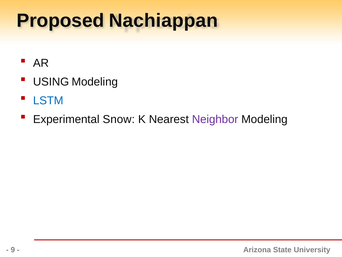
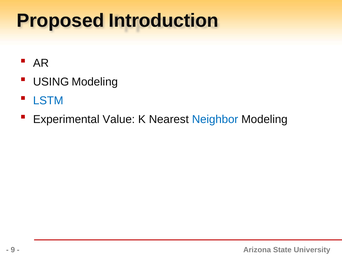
Nachiappan: Nachiappan -> Introduction (164, 20)
Snow: Snow -> Value (119, 119)
Neighbor colour: purple -> blue (215, 119)
